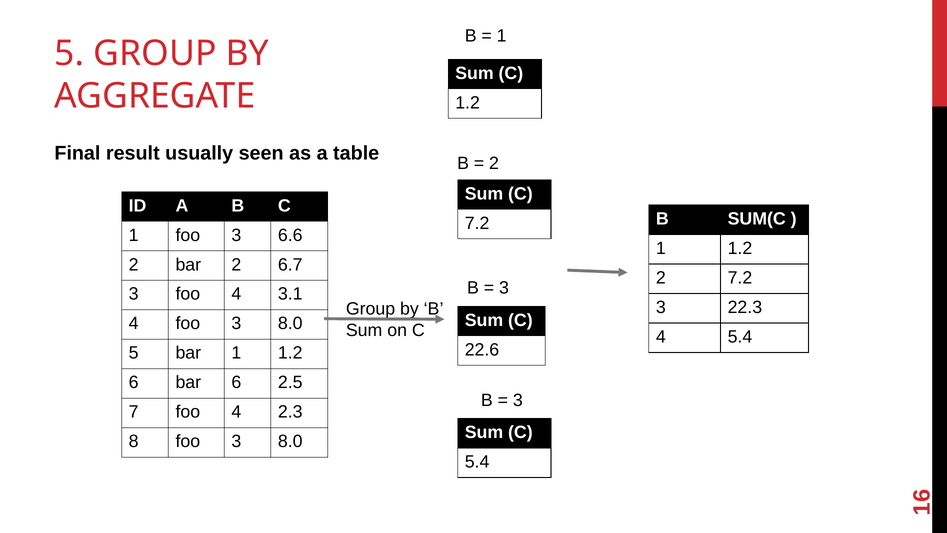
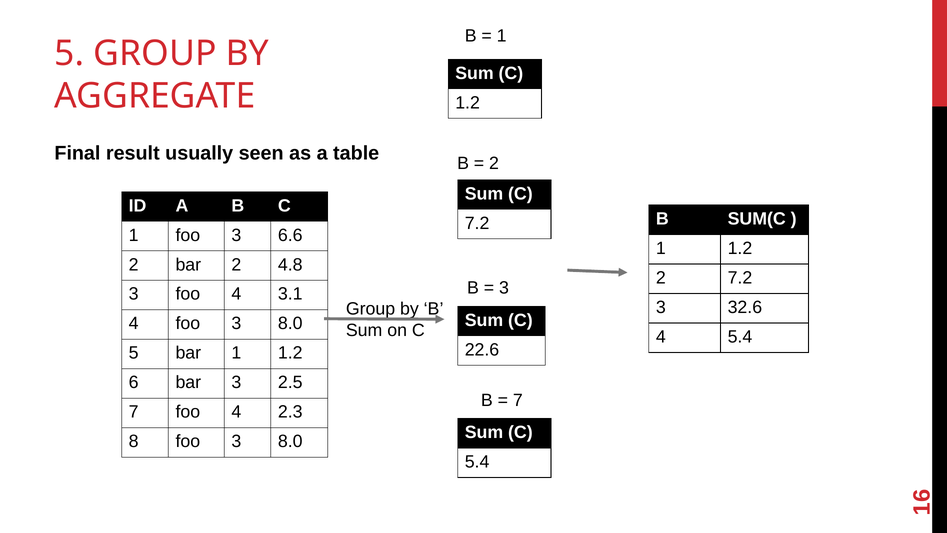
6.7: 6.7 -> 4.8 (290, 264)
22.3: 22.3 -> 32.6 (745, 307)
bar 6: 6 -> 3 (236, 382)
3: 3 -> 7 (518, 400)
